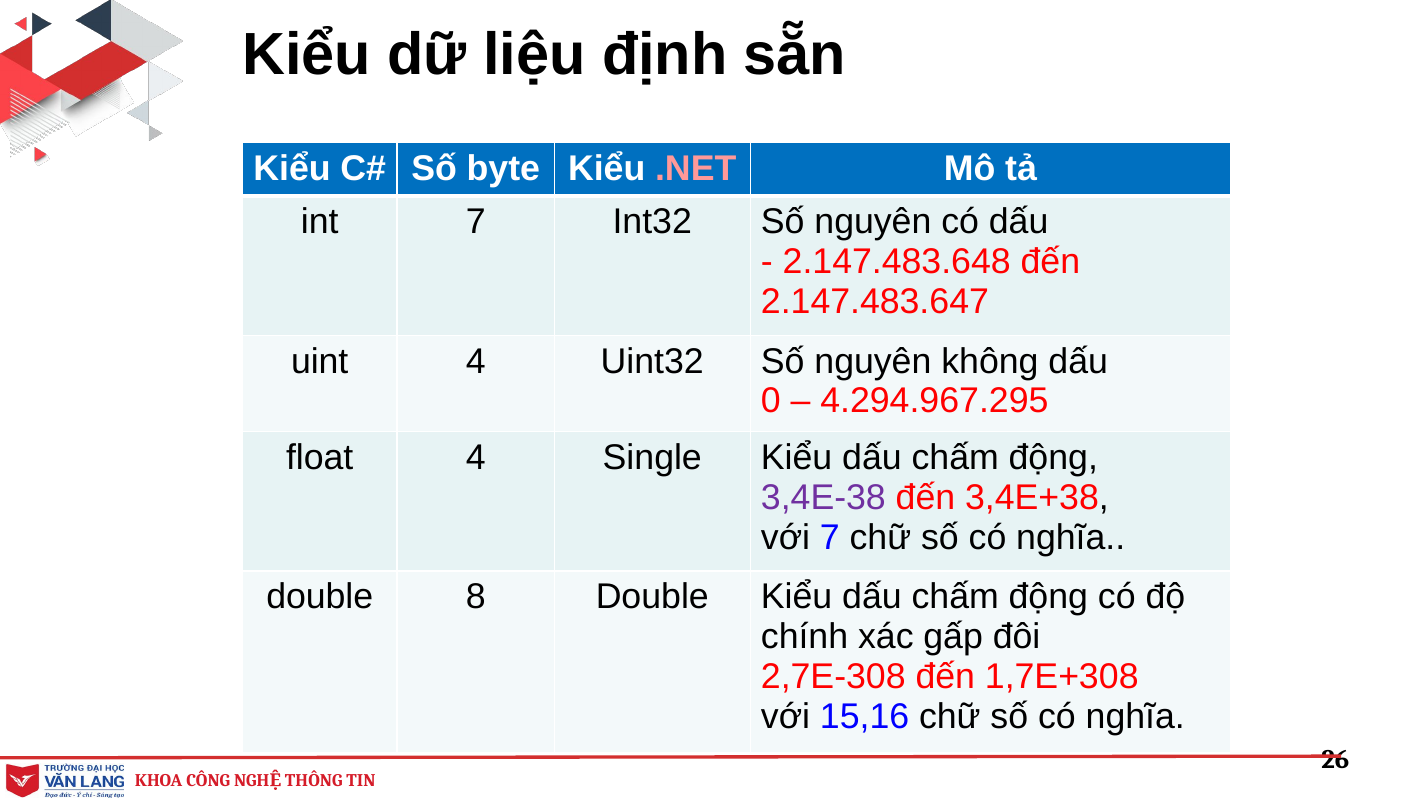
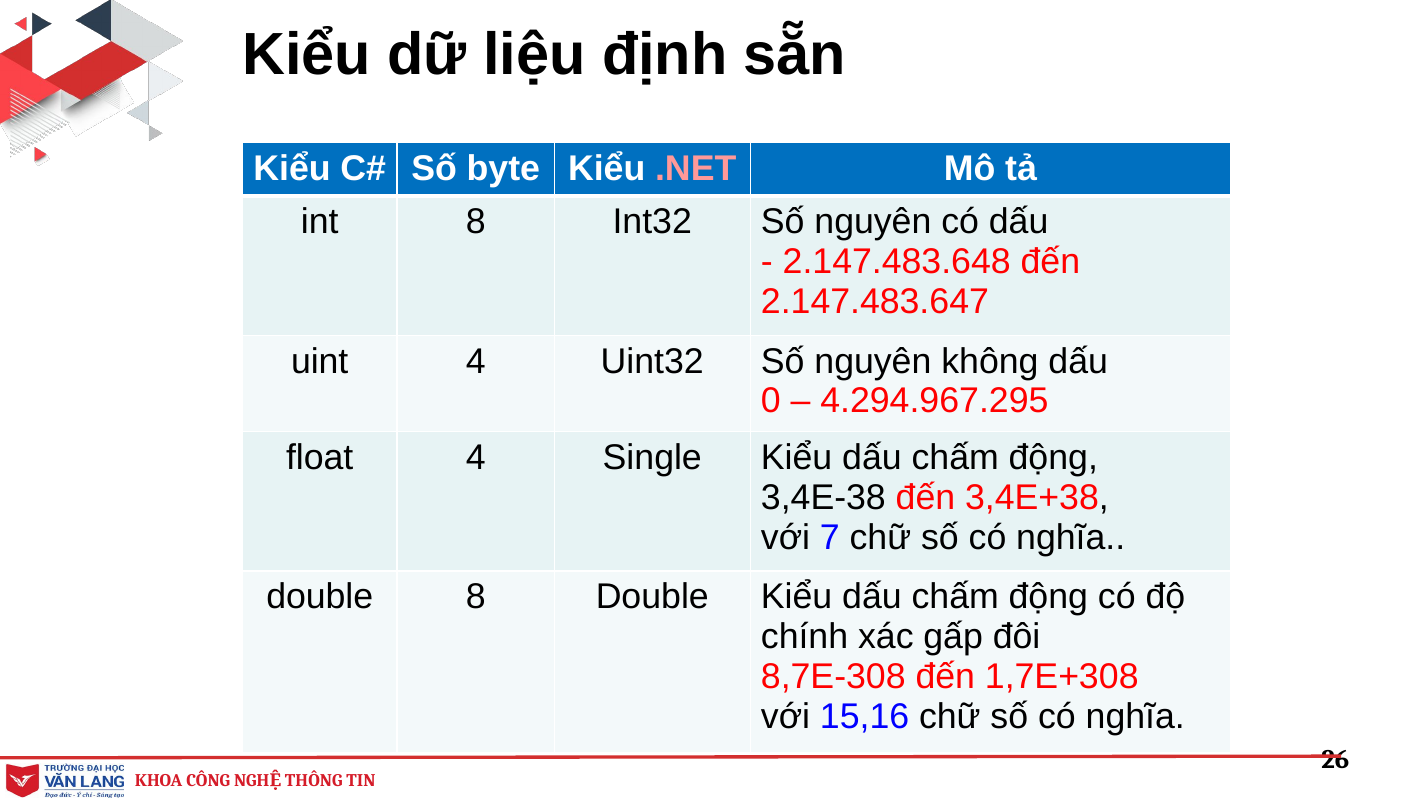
int 7: 7 -> 8 (476, 222)
3,4E-38 colour: purple -> black (823, 497)
2,7E-308: 2,7E-308 -> 8,7E-308 (833, 676)
